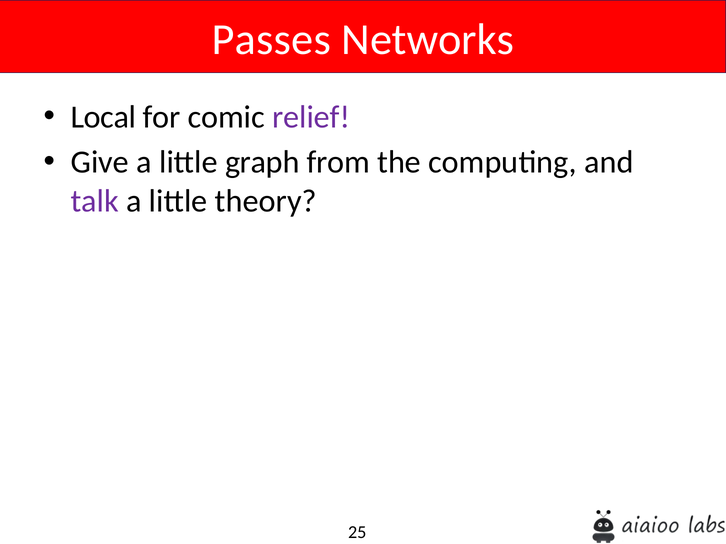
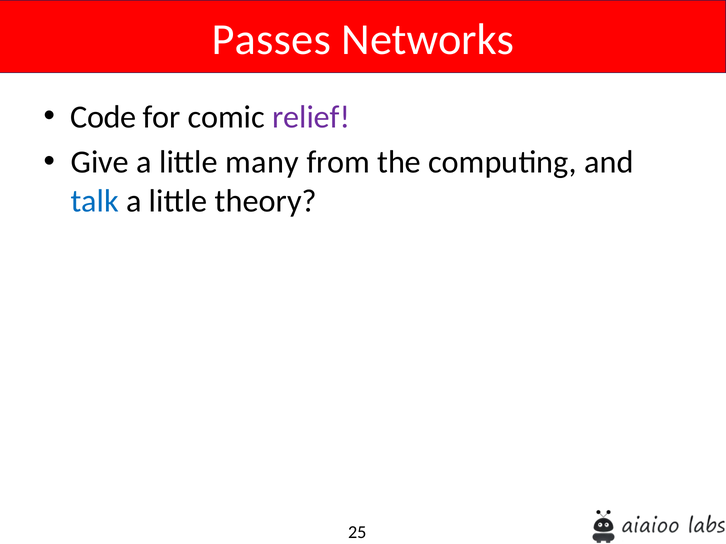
Local: Local -> Code (103, 117)
graph: graph -> many (262, 162)
talk colour: purple -> blue (95, 201)
